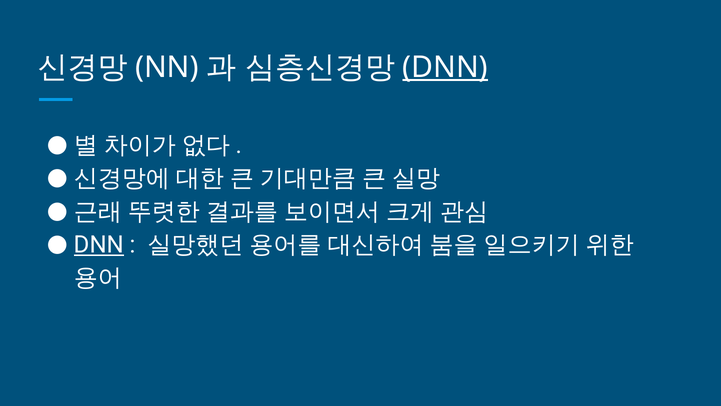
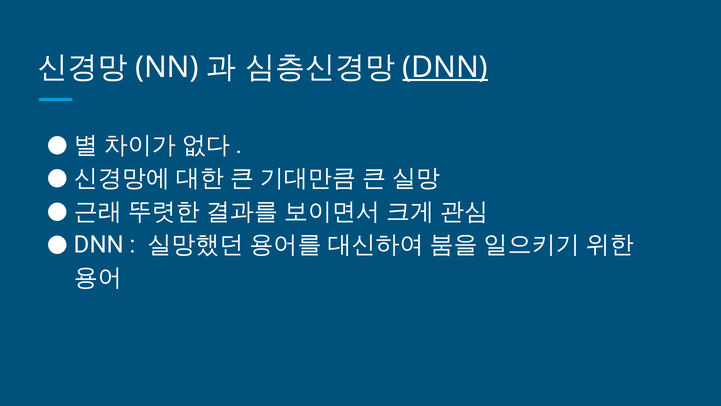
DNN underline: present -> none (99, 245)
